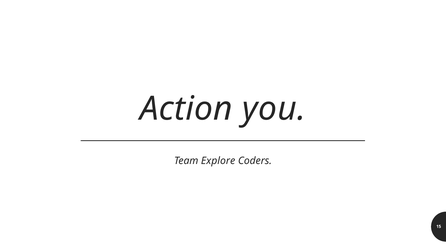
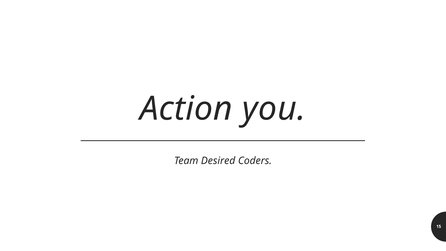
Explore: Explore -> Desired (218, 161)
